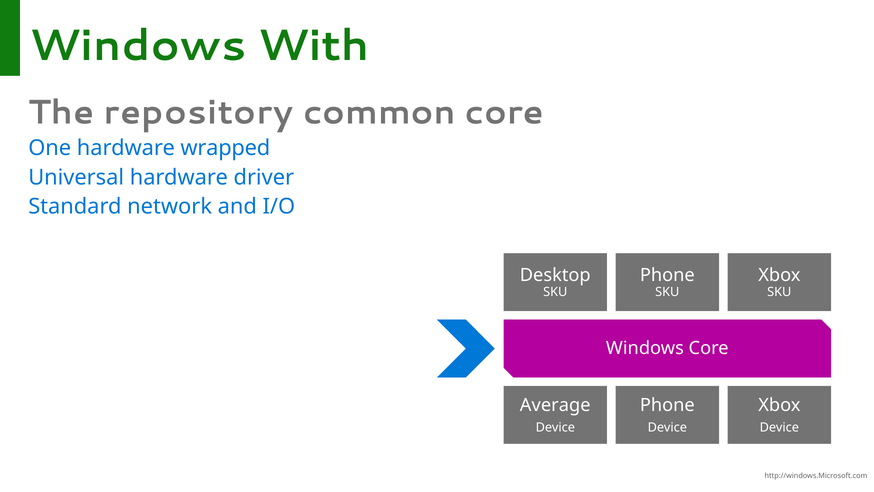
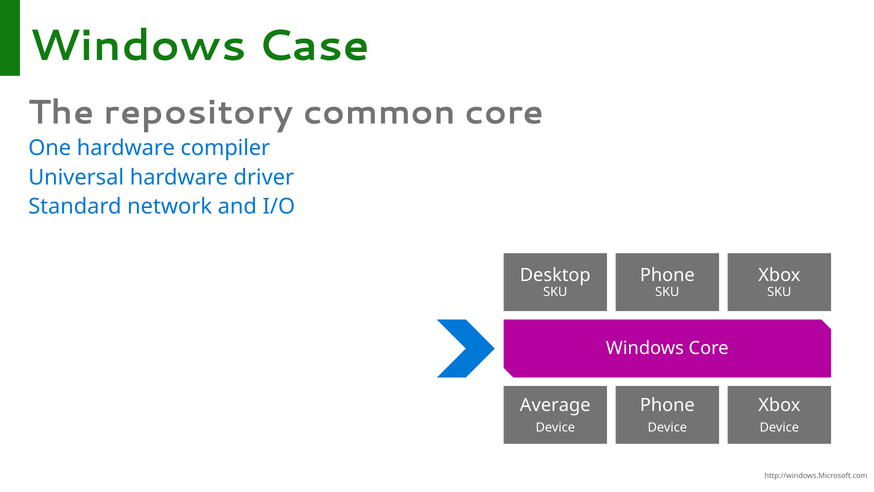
With: With -> Case (314, 46)
wrapped: wrapped -> compiler (225, 148)
